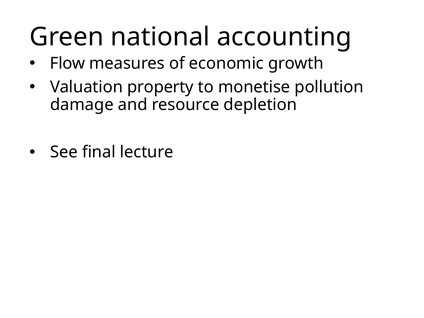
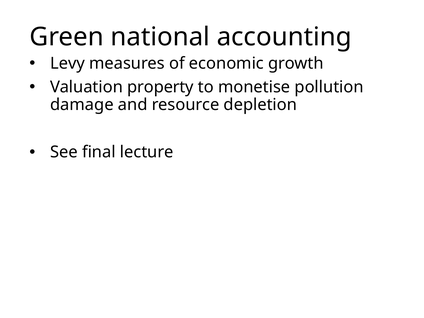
Flow: Flow -> Levy (68, 63)
